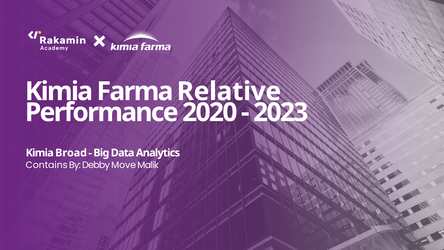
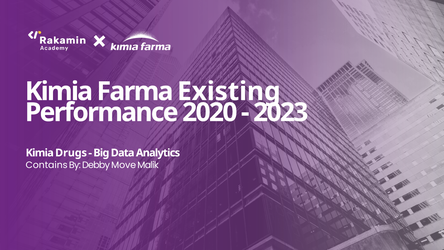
Relative: Relative -> Existing (229, 91)
Broad: Broad -> Drugs (71, 153)
